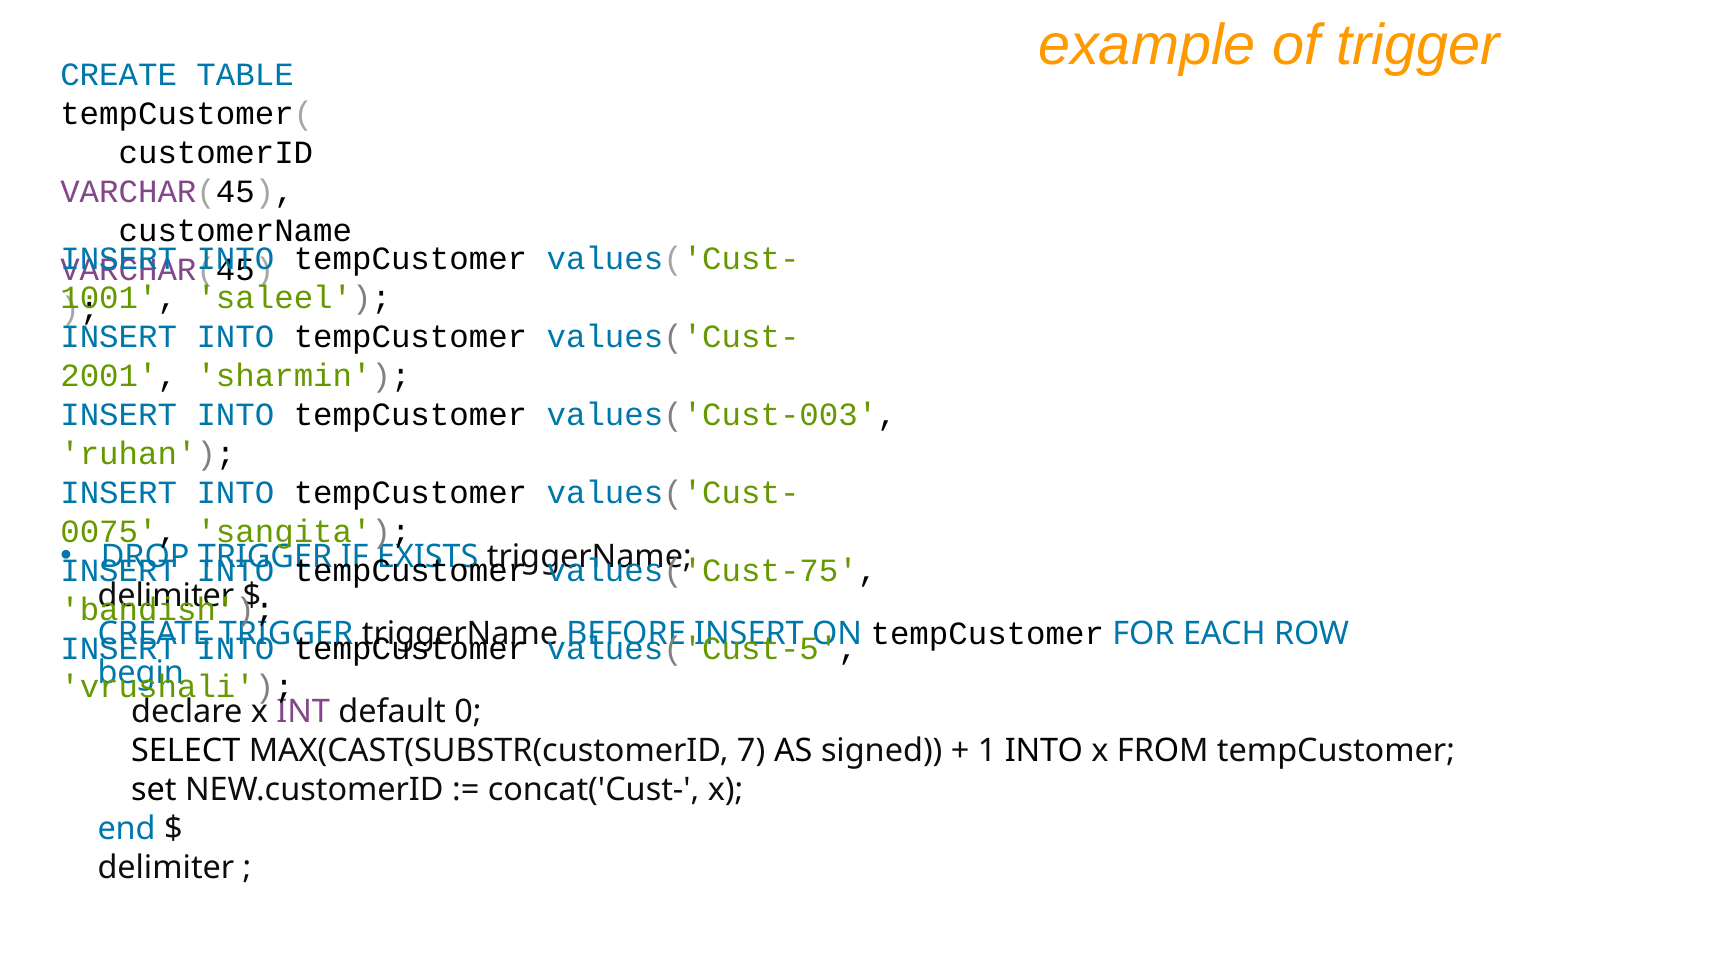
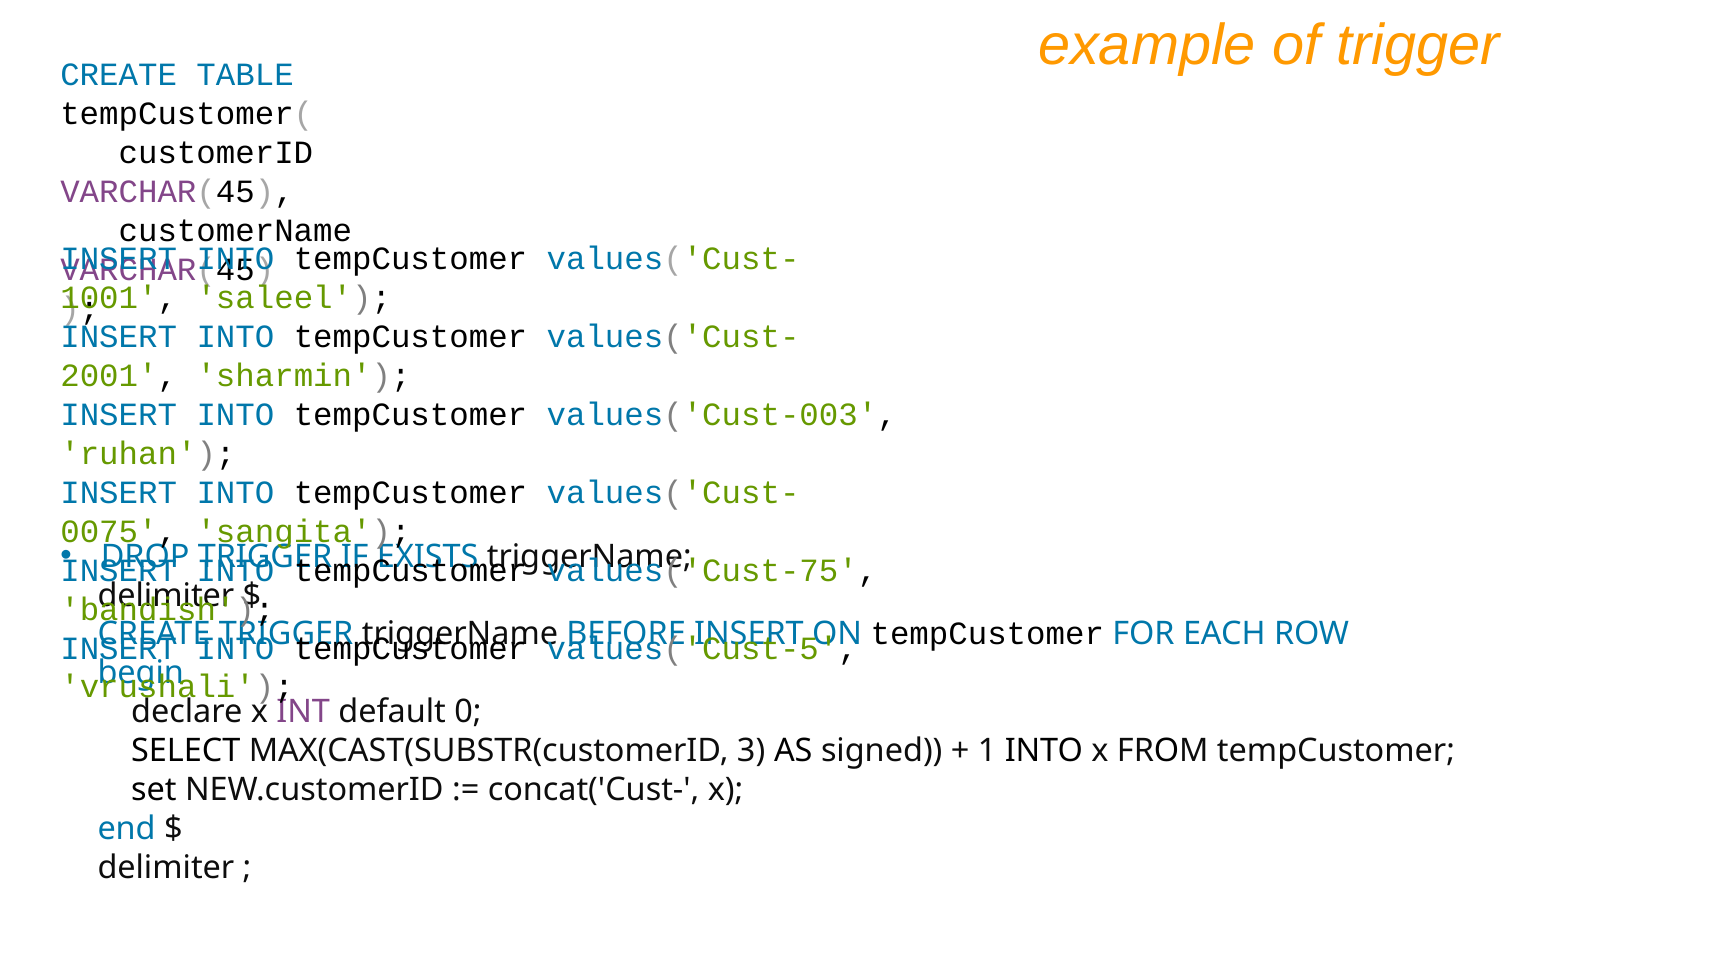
7: 7 -> 3 (751, 751)
